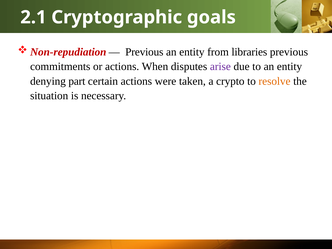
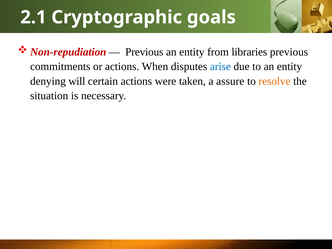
arise colour: purple -> blue (220, 66)
part: part -> will (77, 81)
crypto: crypto -> assure (230, 81)
